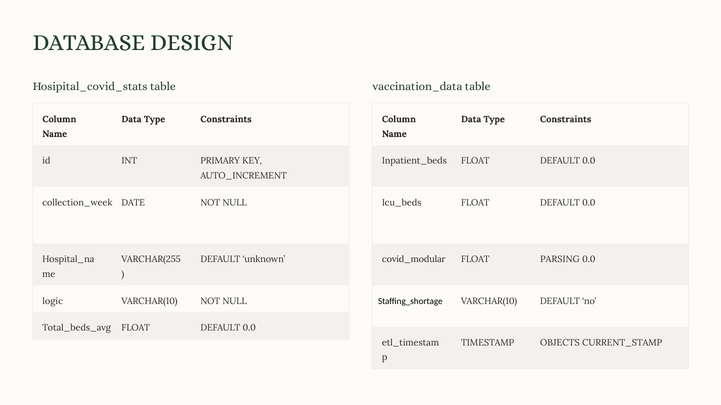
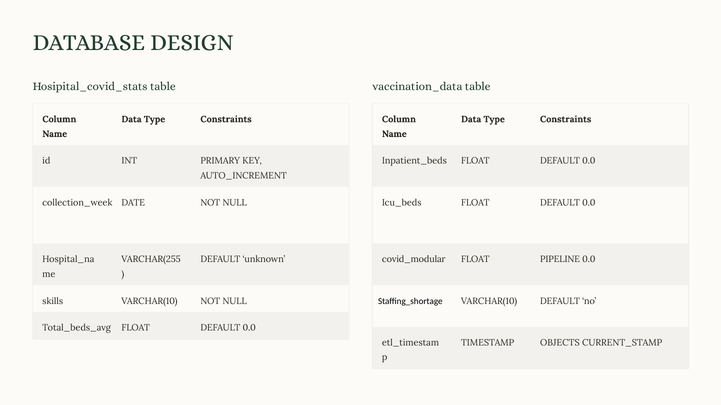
PARSING: PARSING -> PIPELINE (560, 260)
logic: logic -> skills (53, 301)
